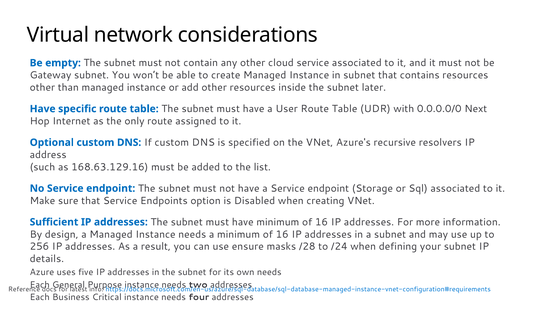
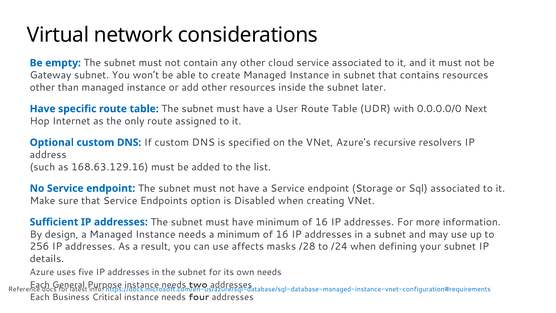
ensure: ensure -> affects (248, 246)
